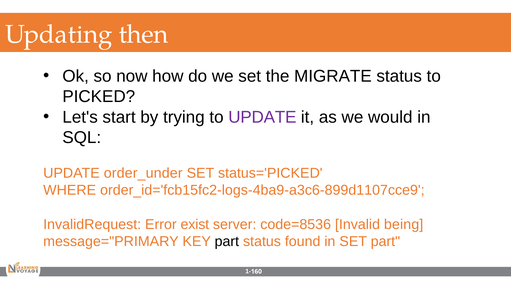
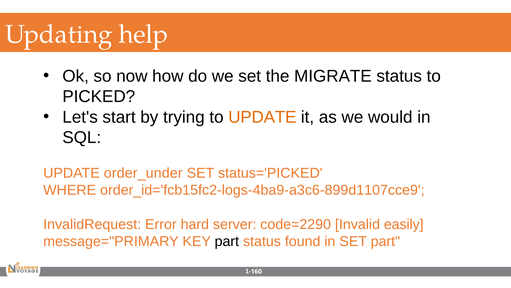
then: then -> help (144, 34)
UPDATE colour: purple -> orange (262, 117)
exist: exist -> hard (195, 224)
code=8536: code=8536 -> code=2290 (296, 224)
being: being -> easily (404, 224)
